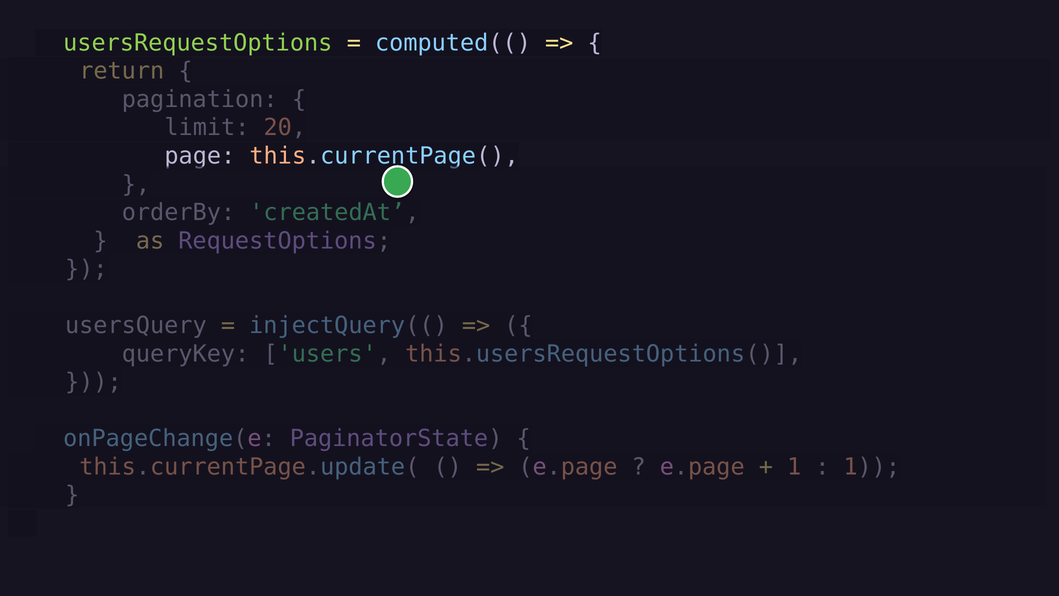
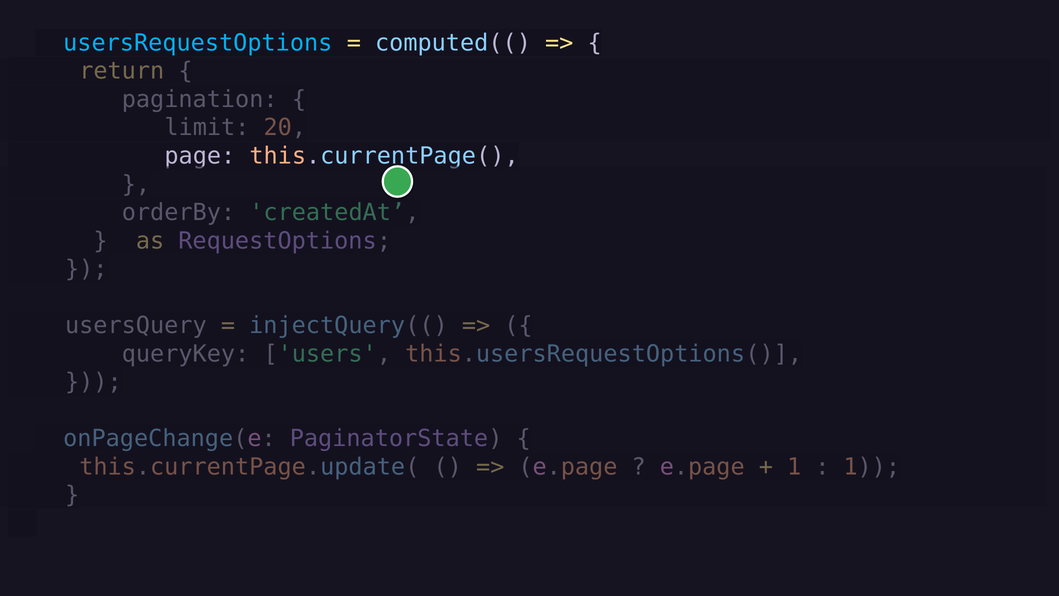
usersRequestOptions colour: light green -> light blue (198, 43)
